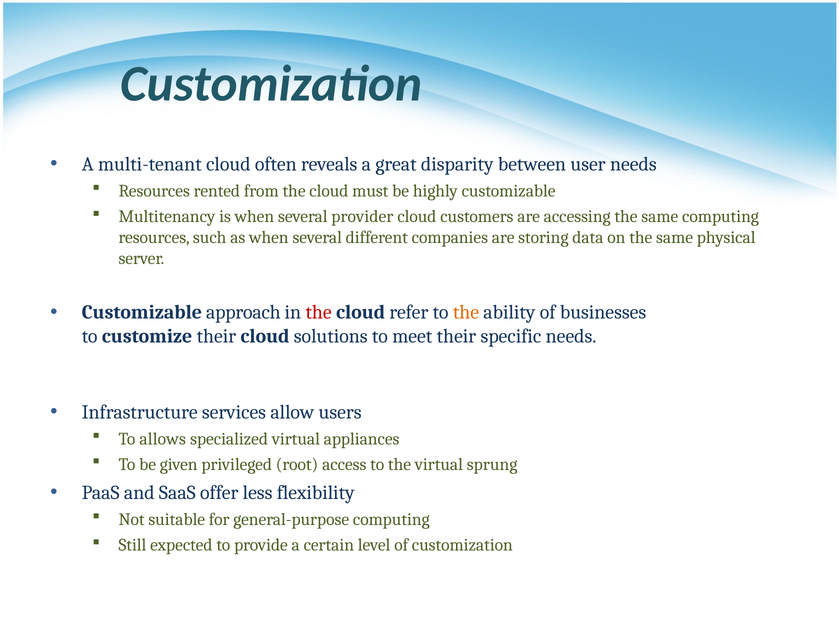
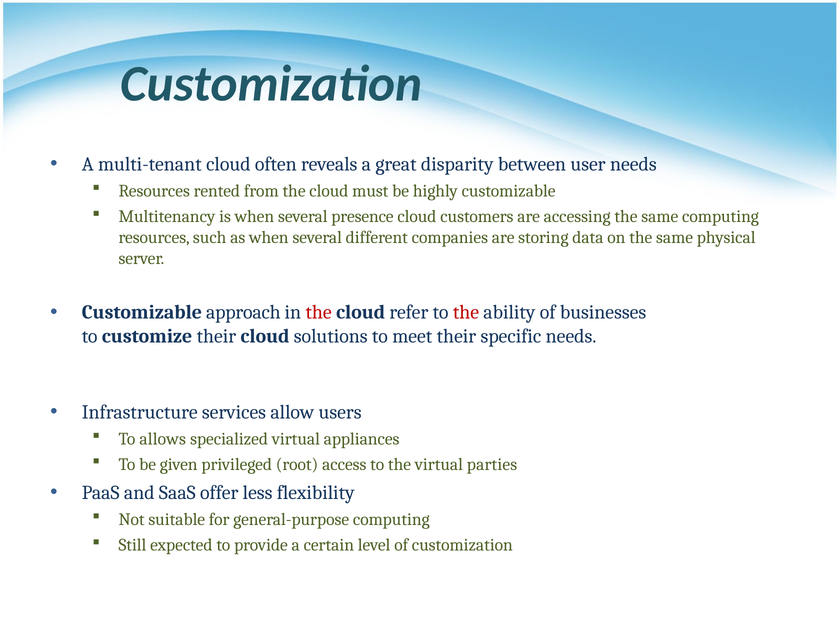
provider: provider -> presence (362, 217)
the colour: orange -> red (466, 313)
sprung: sprung -> parties (492, 465)
